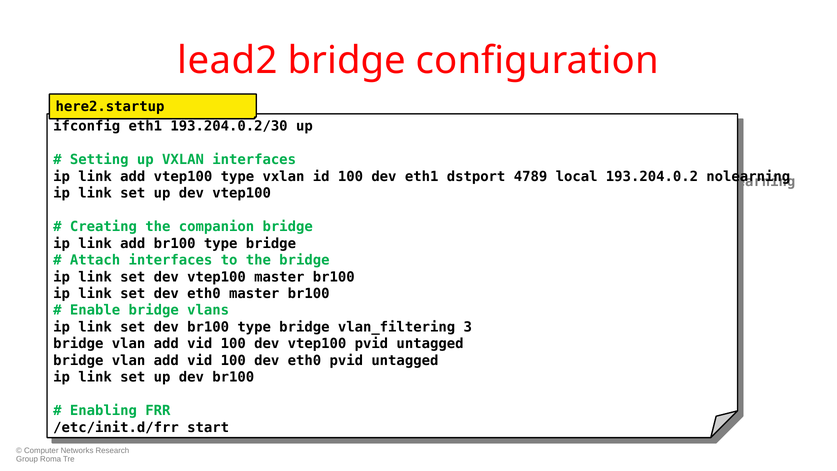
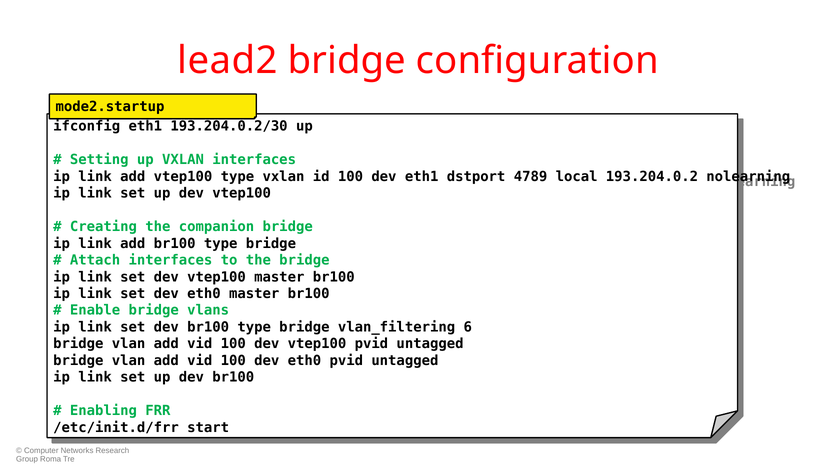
here2.startup: here2.startup -> mode2.startup (110, 106)
3: 3 -> 6 (468, 327)
